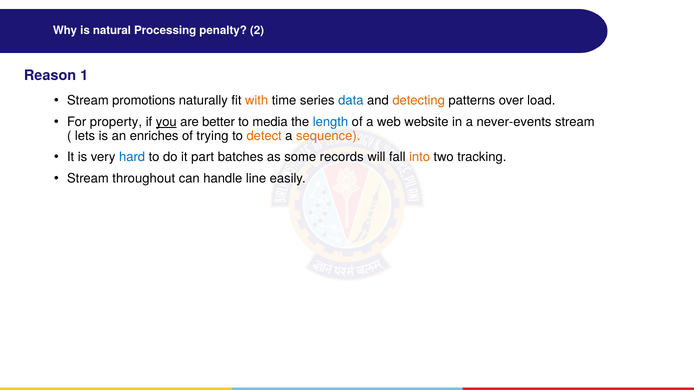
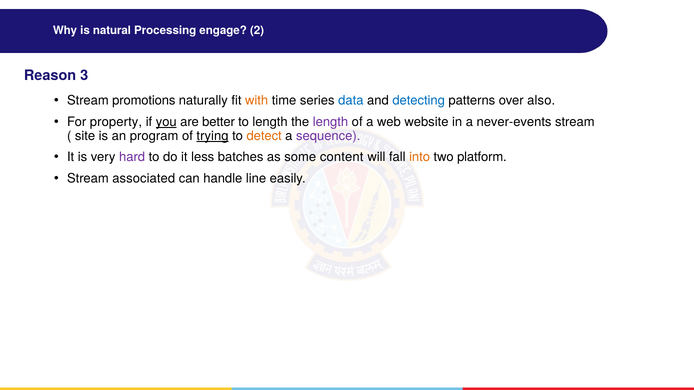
penalty: penalty -> engage (223, 30)
1: 1 -> 3 (84, 75)
detecting colour: orange -> blue (419, 101)
load: load -> also (541, 101)
to media: media -> length (270, 122)
length colour: blue -> purple (330, 122)
lets: lets -> site (85, 136)
enriches: enriches -> program (154, 136)
trying underline: none -> present (213, 136)
sequence colour: orange -> purple (328, 136)
hard colour: blue -> purple (132, 157)
part: part -> less (203, 157)
records: records -> content (342, 157)
tracking: tracking -> platform (482, 157)
throughout: throughout -> associated (144, 179)
